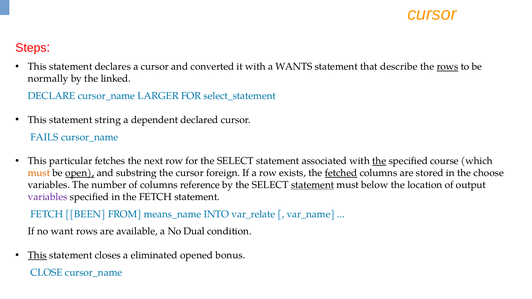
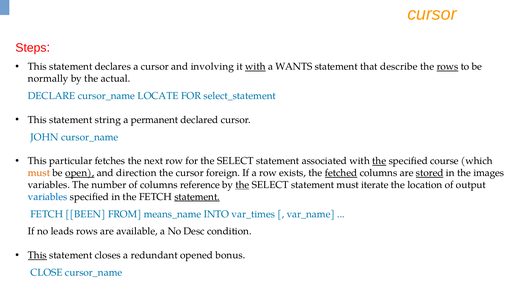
converted: converted -> involving (212, 67)
with underline: none -> present (255, 67)
linked: linked -> actual (116, 79)
LARGER: LARGER -> LOCATE (158, 96)
dependent: dependent -> permanent (155, 120)
FAILS: FAILS -> JOHN (44, 137)
substring: substring -> direction (136, 173)
stored underline: none -> present (430, 173)
choose: choose -> images (489, 173)
the underline: none -> present (242, 185)
statement underline: present -> none (313, 185)
below: below -> iterate (375, 185)
variables colour: purple -> blue (48, 197)
statement underline: none -> present (197, 197)
var_relate: var_relate -> var_times (253, 214)
want: want -> leads (62, 232)
Dual: Dual -> Desc (194, 232)
eliminated: eliminated -> redundant (154, 256)
